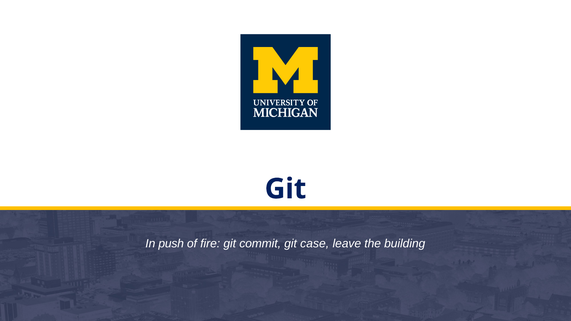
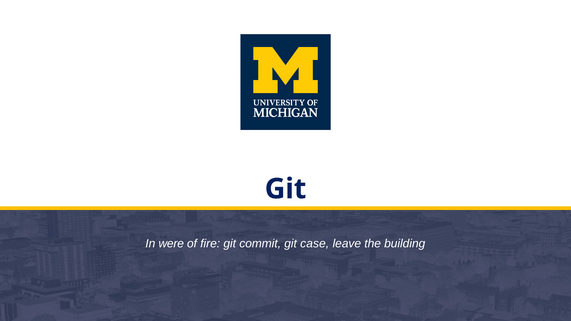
push: push -> were (171, 244)
